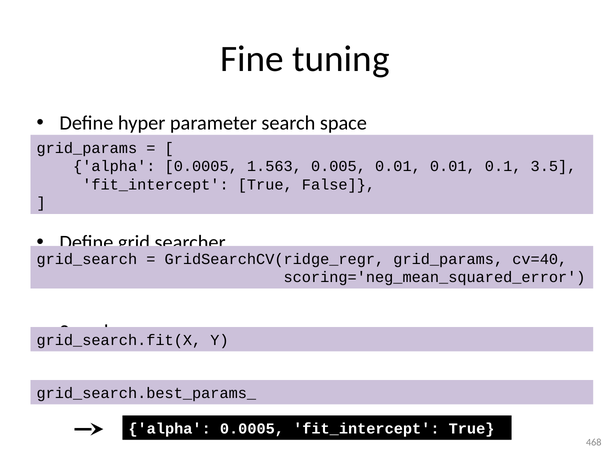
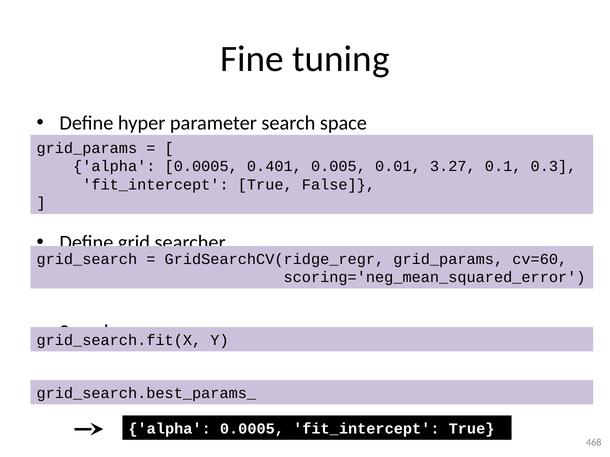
1.563: 1.563 -> 0.401 (274, 166)
0.01 0.01: 0.01 -> 3.27 (453, 166)
3.5: 3.5 -> 0.3 (553, 166)
cv=40: cv=40 -> cv=60 (540, 259)
